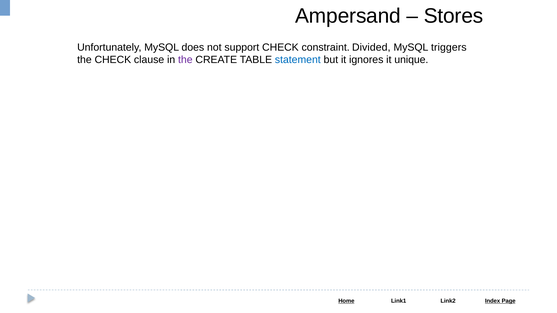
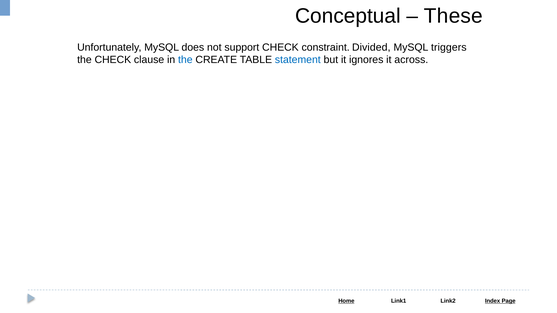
Ampersand: Ampersand -> Conceptual (348, 16)
Stores: Stores -> These (453, 16)
the colour: purple -> blue (185, 60)
unique: unique -> across (411, 60)
